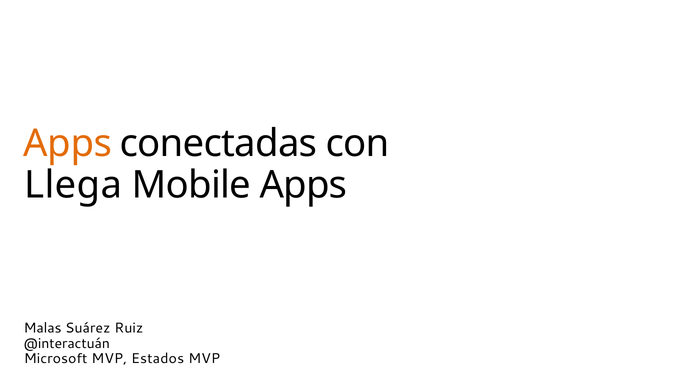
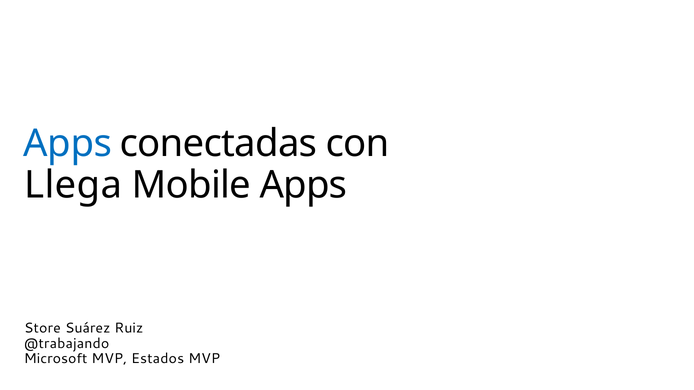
Apps colour: orange -> blue (68, 144)
Malas: Malas -> Store (42, 329)
@interactuán: @interactuán -> @trabajando (67, 344)
